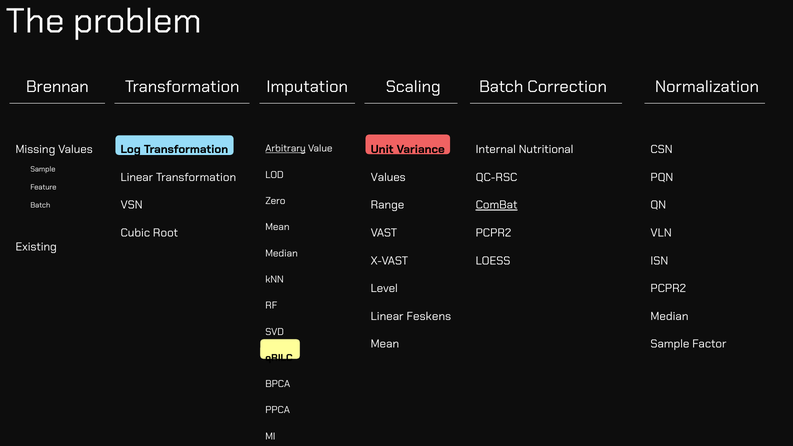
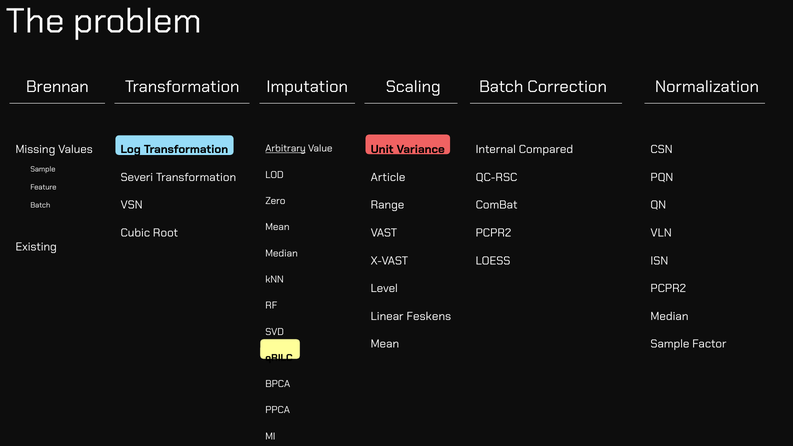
Nutritional: Nutritional -> Compared (546, 149)
Linear: Linear -> Severi (137, 177)
Values: Values -> Article (388, 177)
ComBat underline: present -> none (497, 205)
